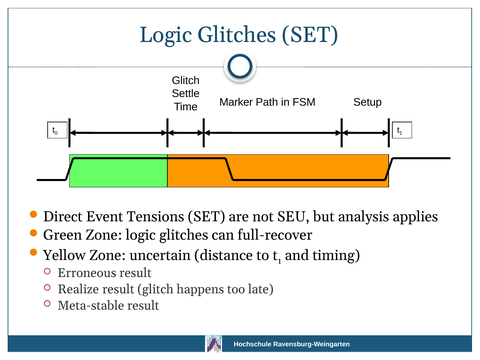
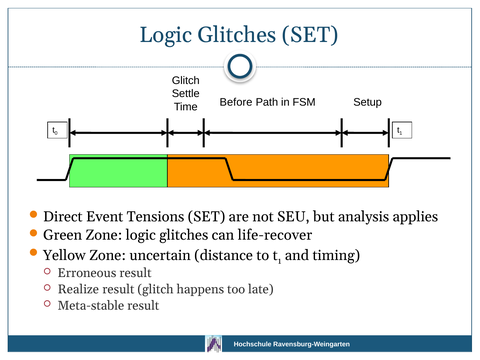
Marker: Marker -> Before (236, 102)
full-recover: full-recover -> life-recover (275, 235)
